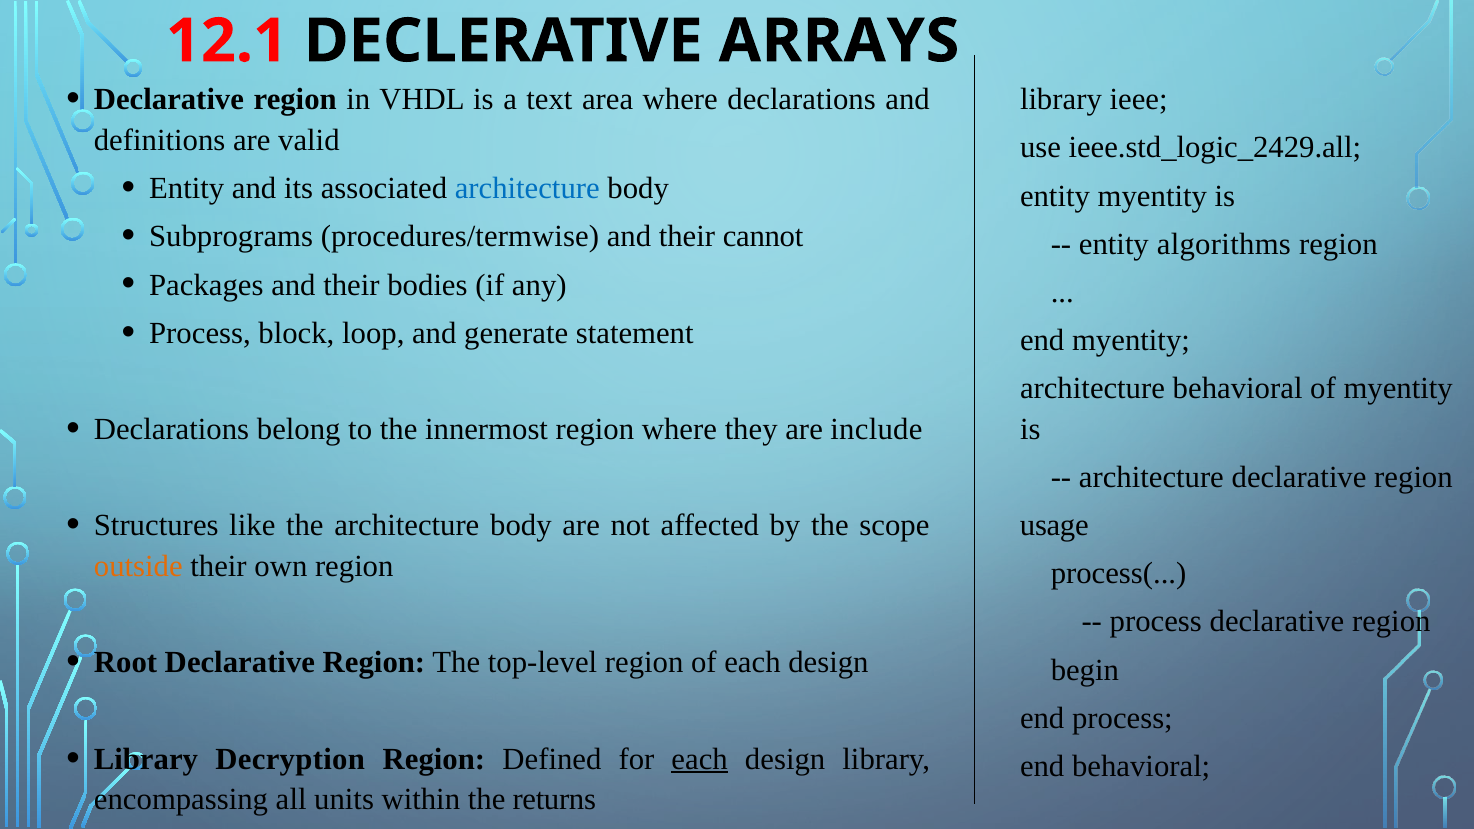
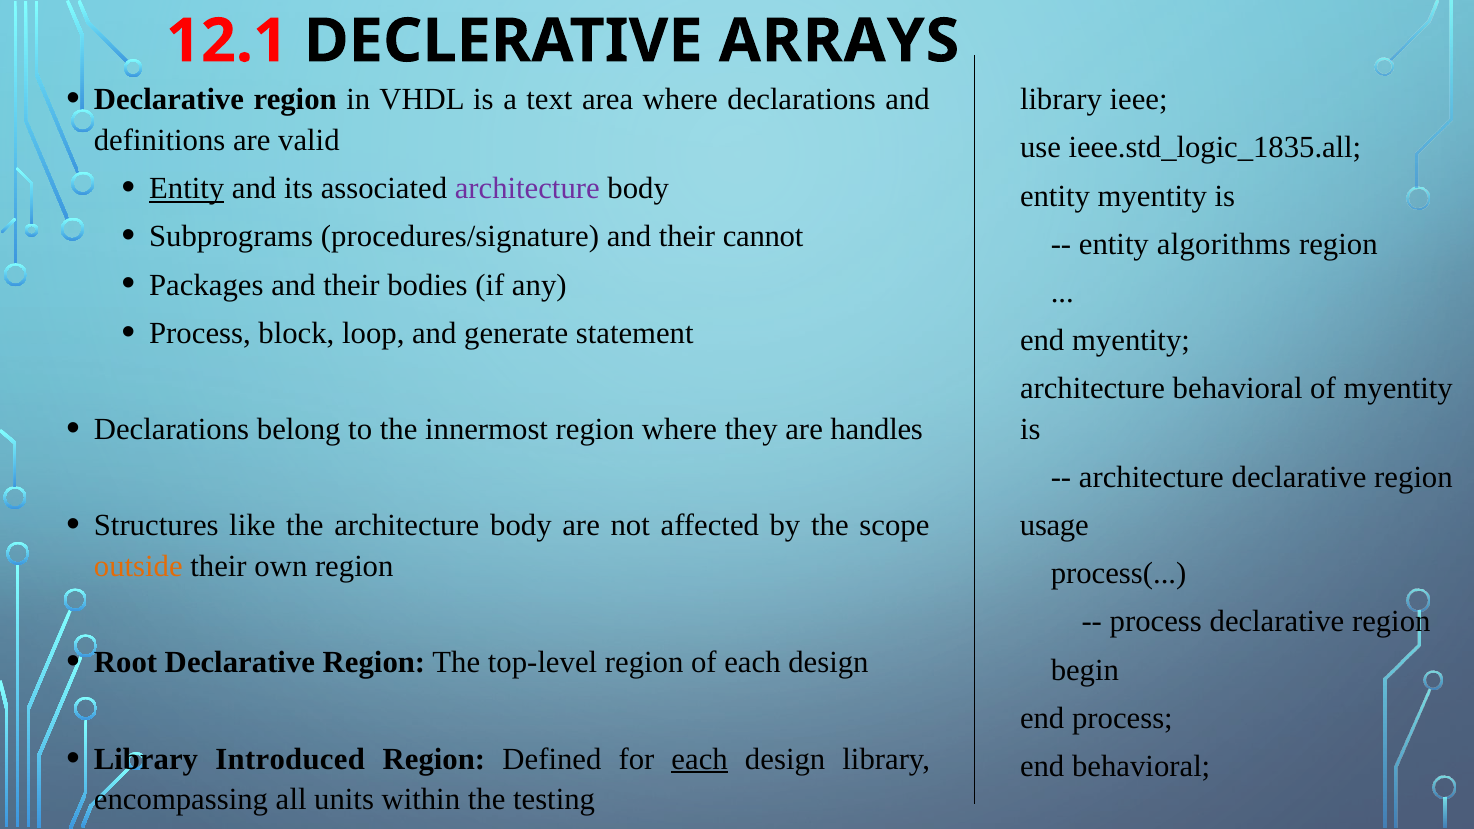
ieee.std_logic_2429.all: ieee.std_logic_2429.all -> ieee.std_logic_1835.all (1215, 148)
Entity underline: none -> present (187, 189)
architecture colour: blue -> purple (527, 189)
procedures/termwise: procedures/termwise -> procedures/signature (460, 237)
include: include -> handles (877, 429)
Decryption: Decryption -> Introduced (290, 759)
returns: returns -> testing (554, 800)
